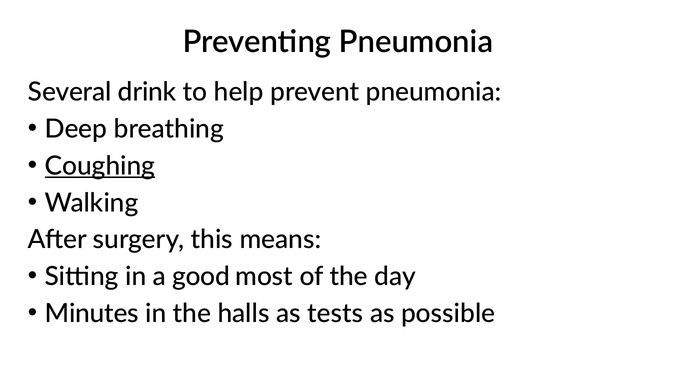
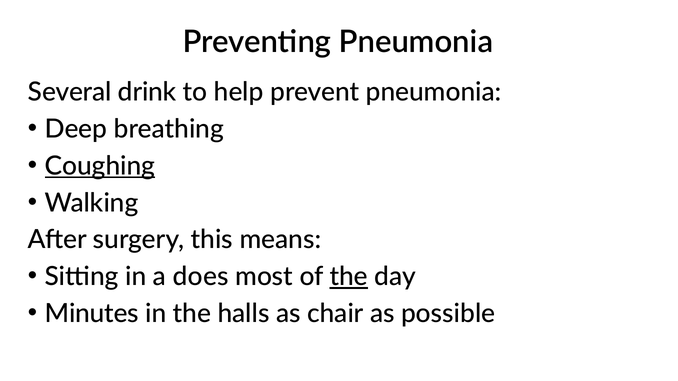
good: good -> does (201, 277)
the underline: none -> present (349, 277)
tests: tests -> chair (335, 314)
